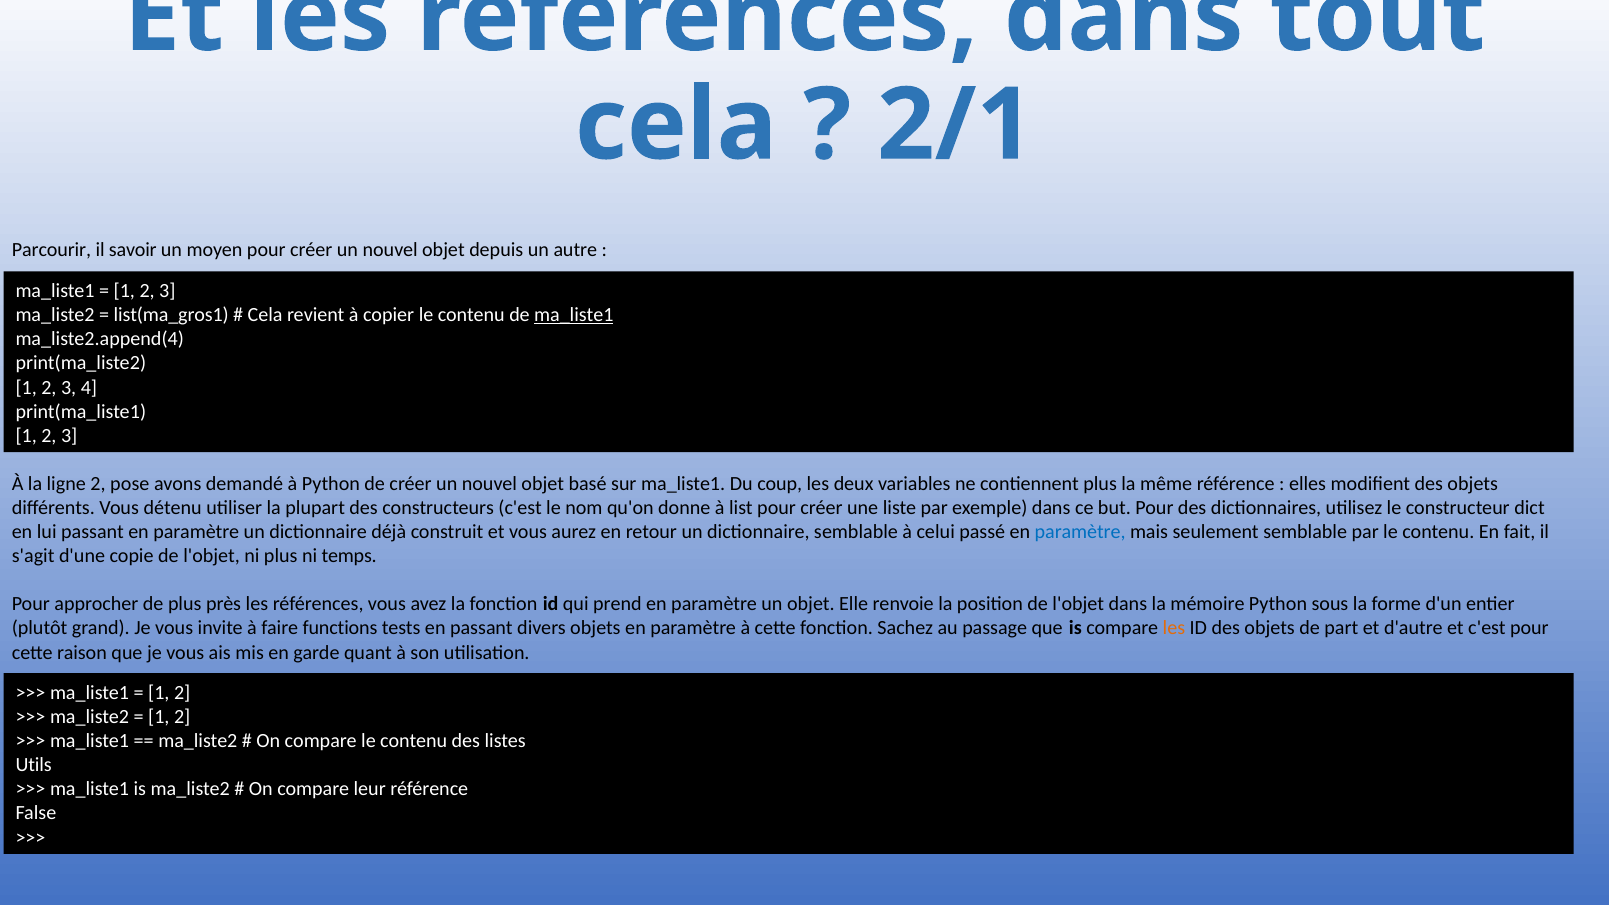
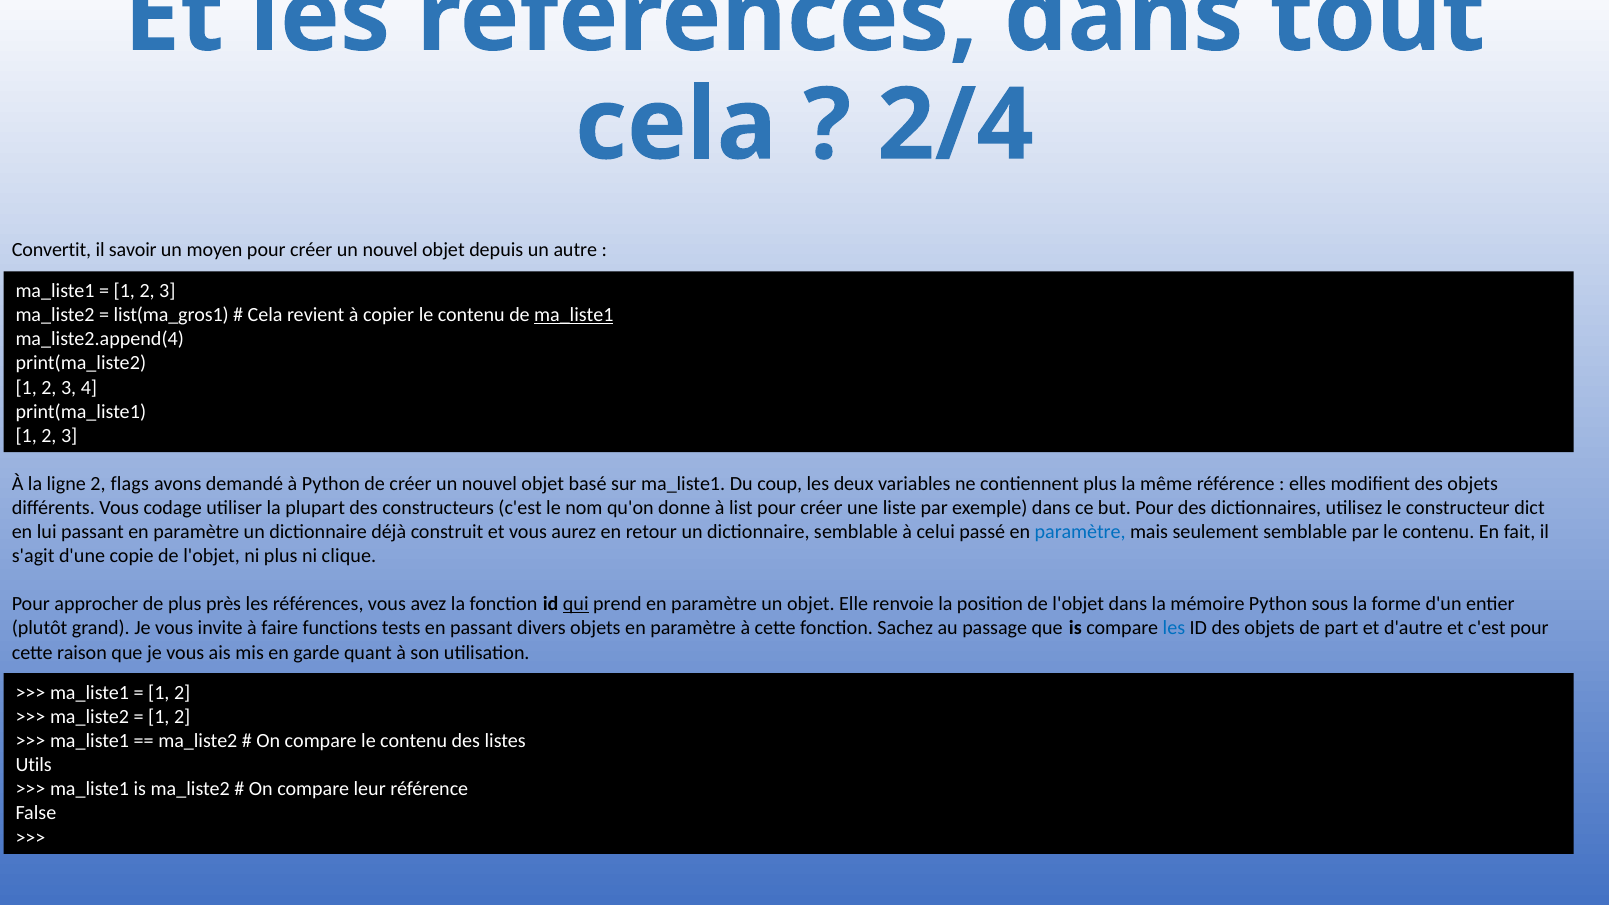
2/1: 2/1 -> 2/4 (956, 125)
Parcourir: Parcourir -> Convertit (52, 249)
pose: pose -> flags (130, 483)
détenu: détenu -> codage (173, 508)
temps: temps -> clique (349, 556)
qui underline: none -> present (576, 604)
les colour: orange -> blue (1174, 628)
